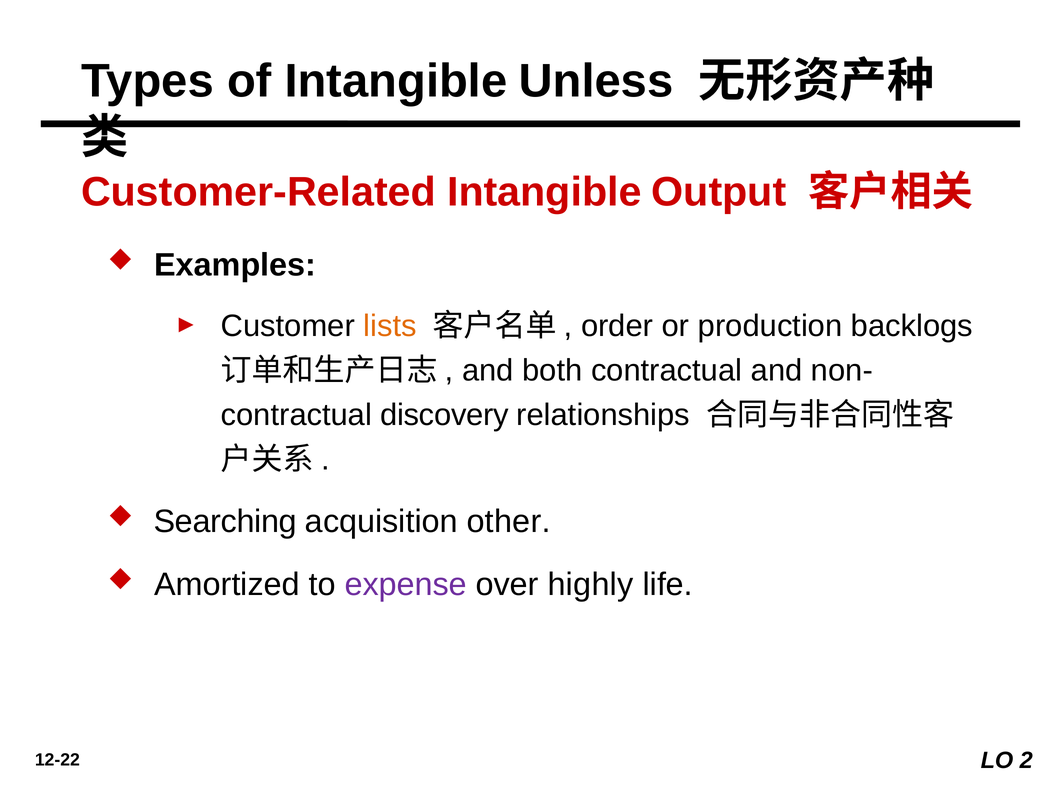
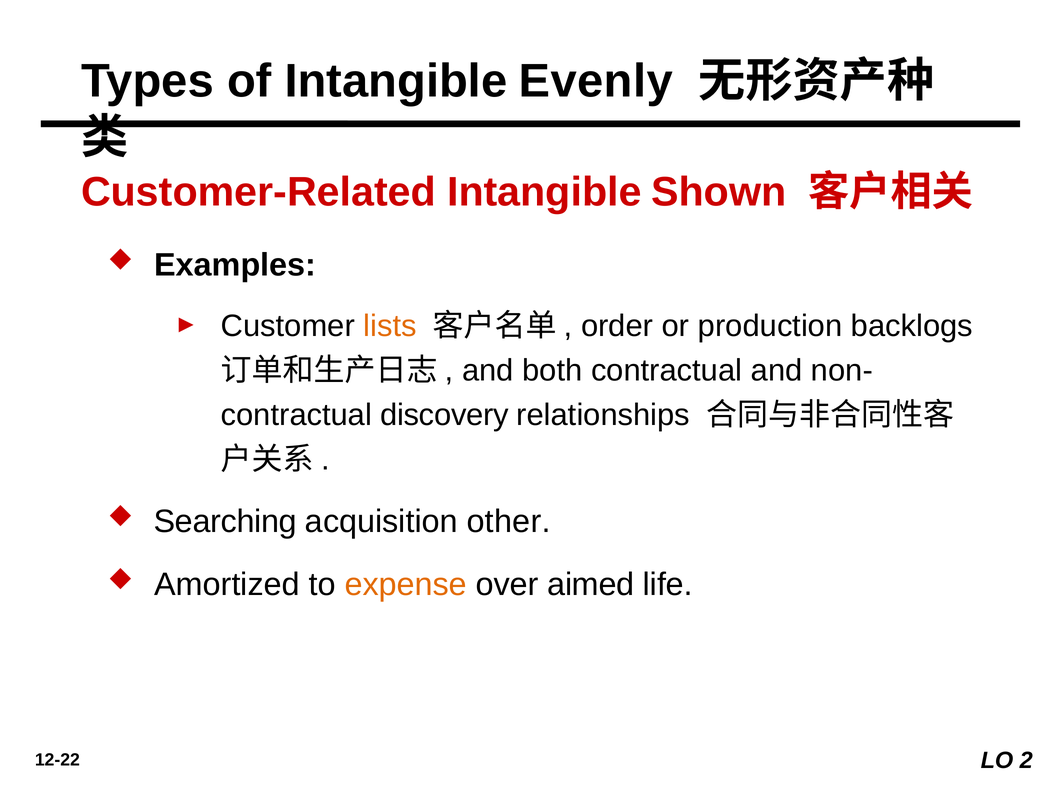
Unless: Unless -> Evenly (596, 81)
Output: Output -> Shown (719, 192)
expense colour: purple -> orange (406, 584)
highly: highly -> aimed (591, 584)
